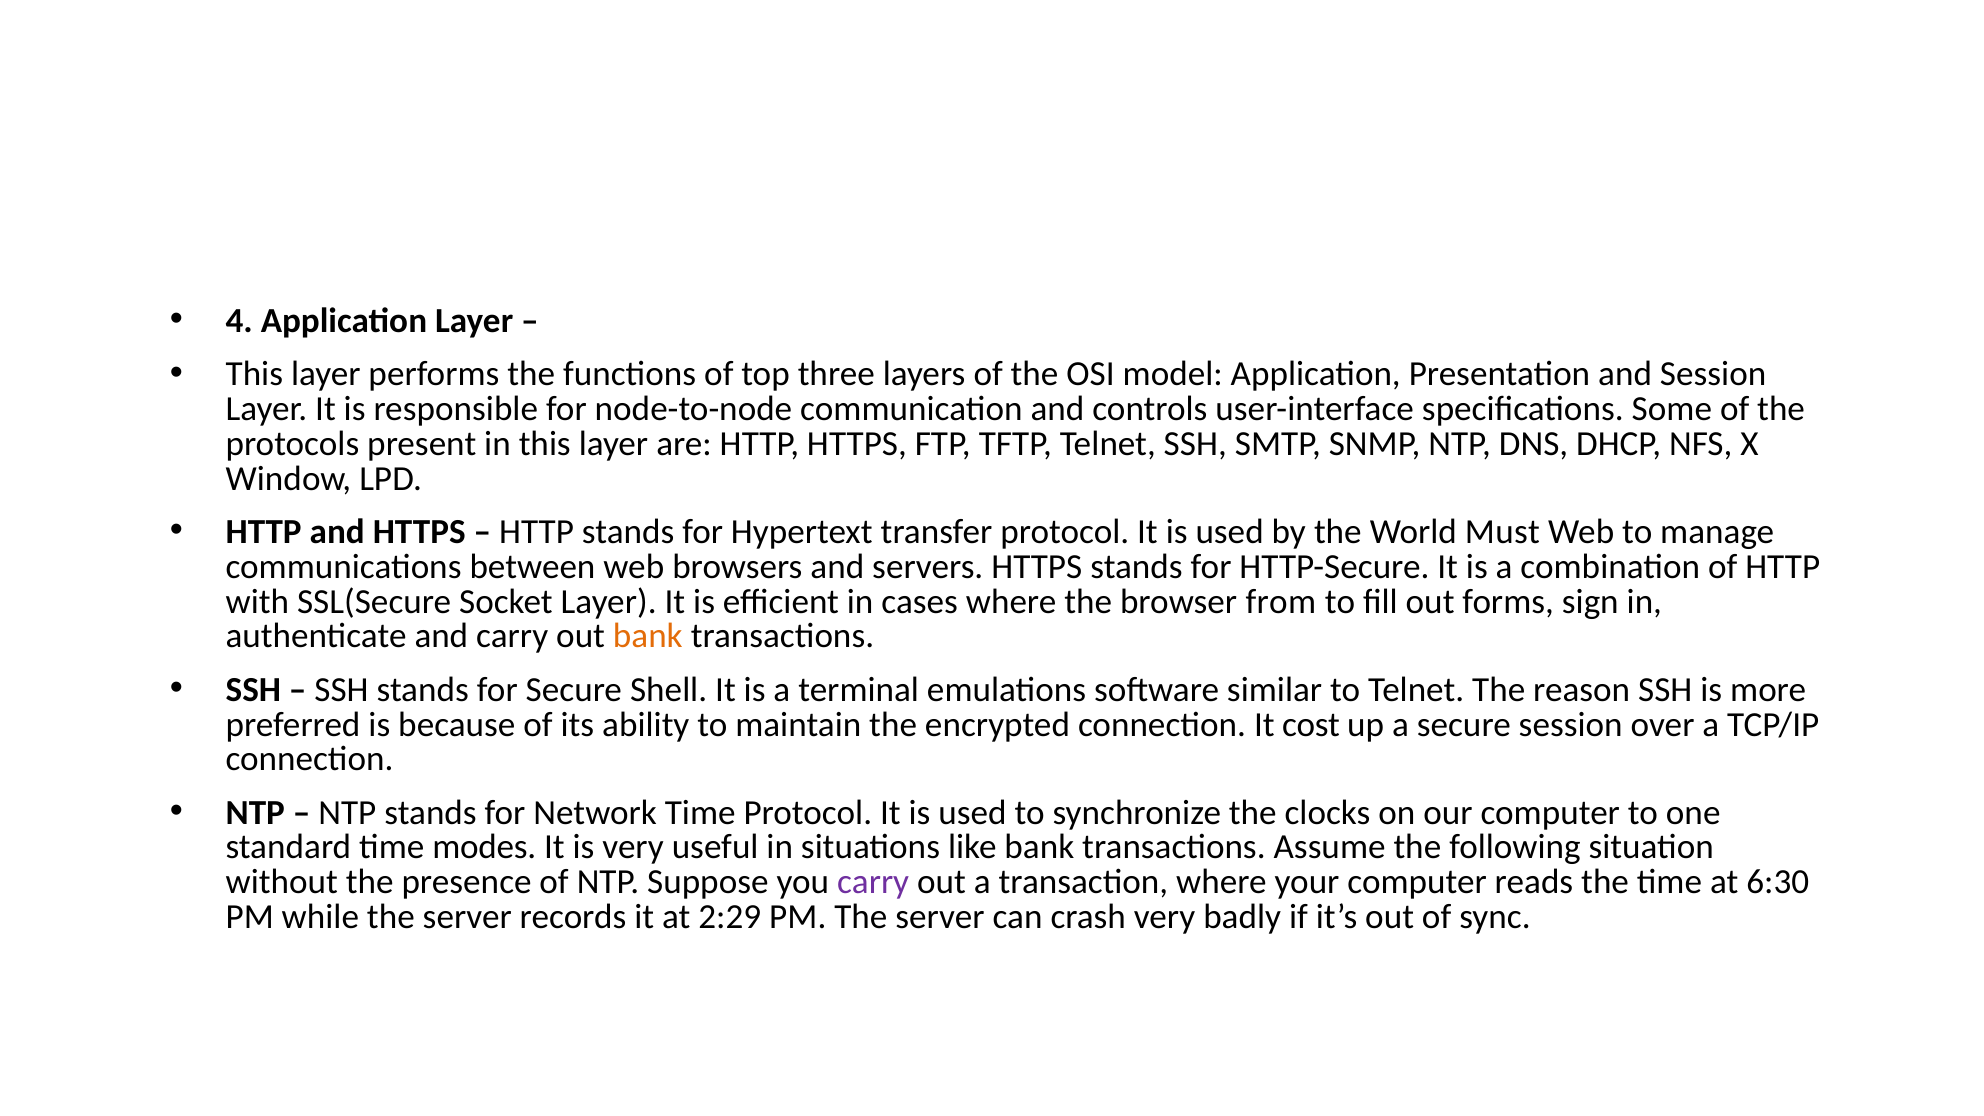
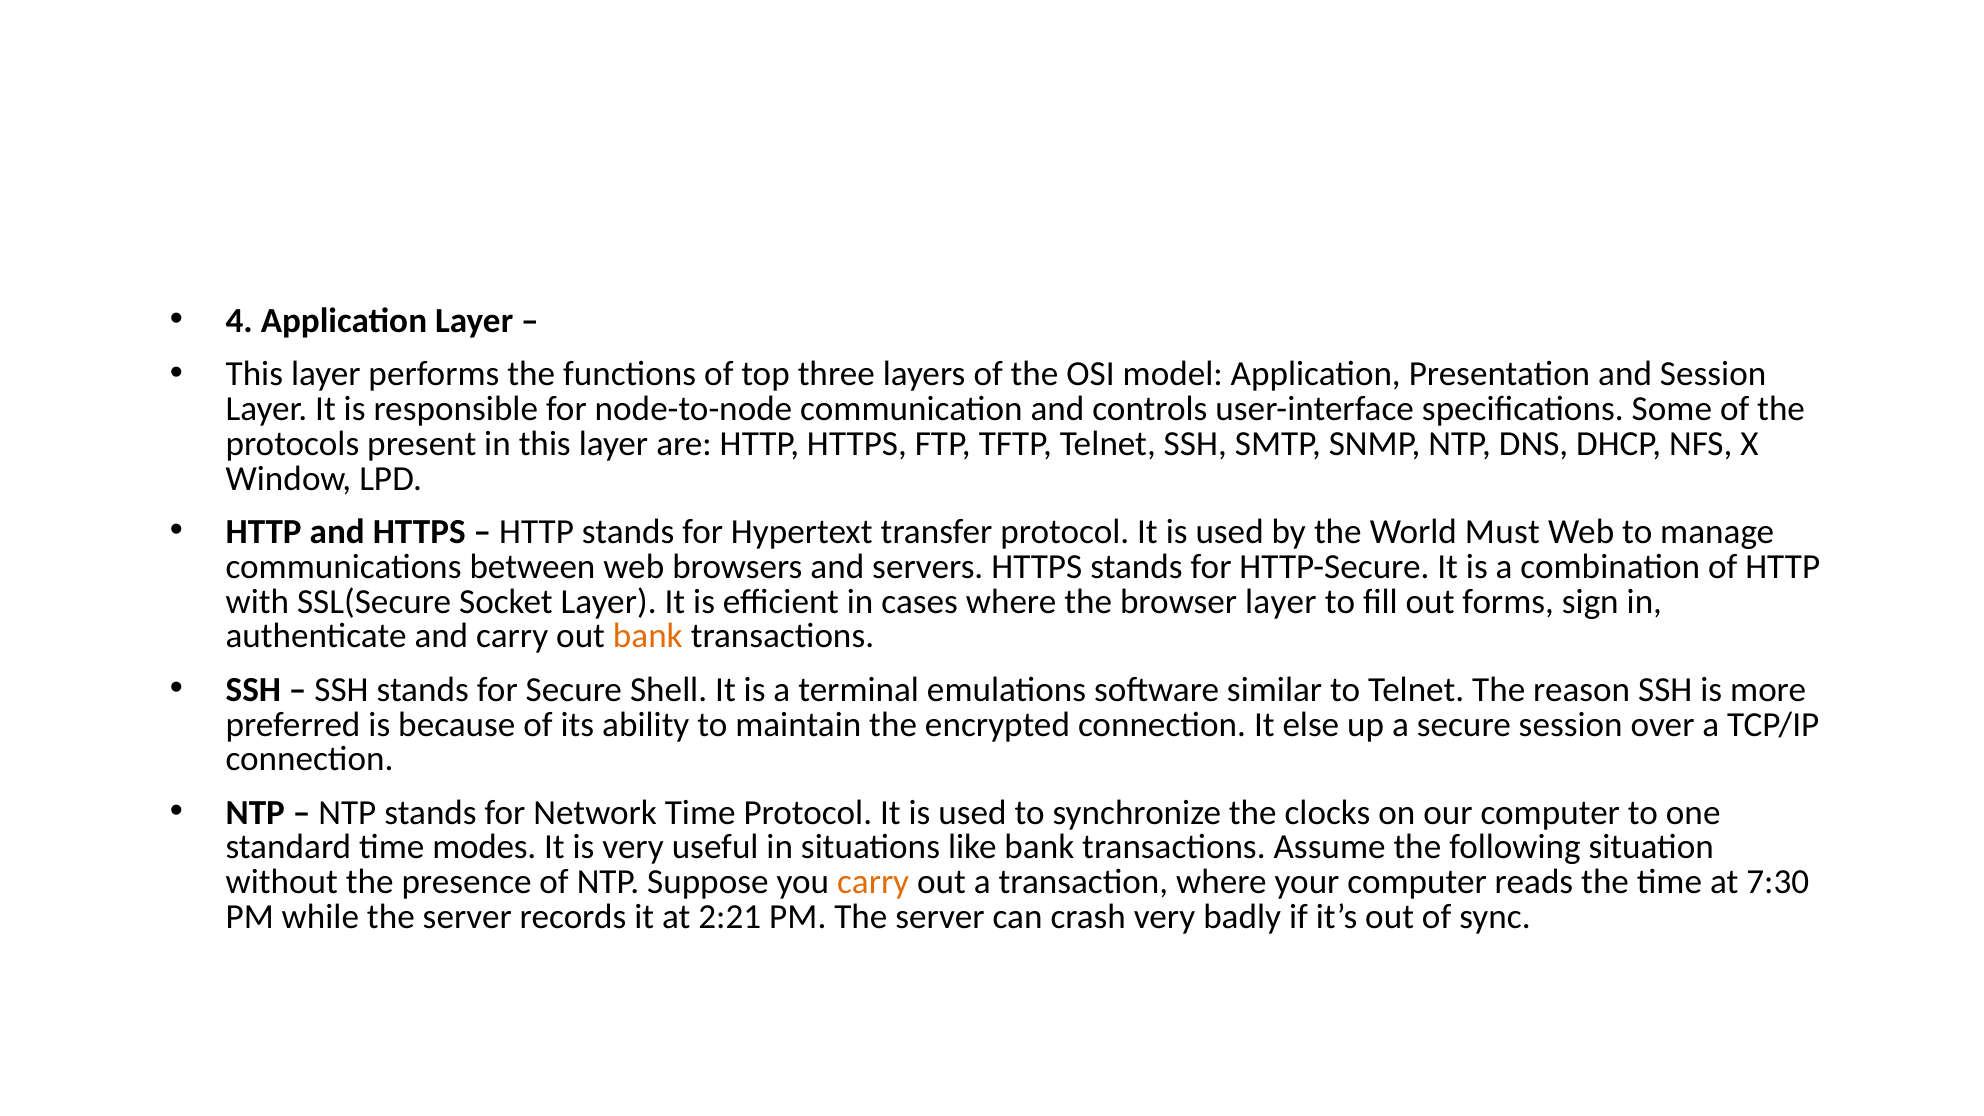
browser from: from -> layer (1281, 601)
cost: cost -> else (1311, 724)
carry colour: purple -> orange (873, 882)
6:30: 6:30 -> 7:30 (1778, 882)
2:29: 2:29 -> 2:21 (730, 917)
